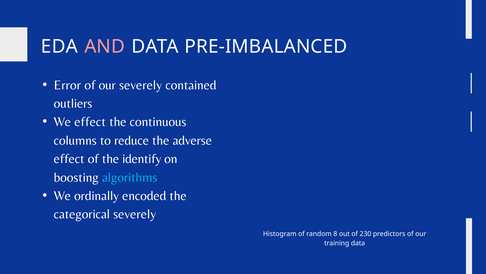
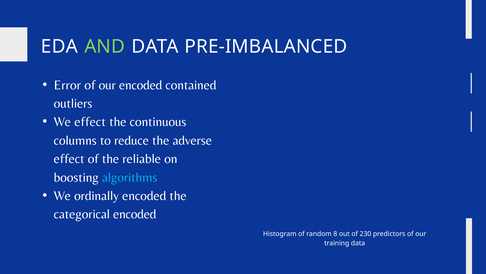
AND colour: pink -> light green (105, 47)
our severely: severely -> encoded (141, 85)
identify: identify -> reliable (142, 159)
categorical severely: severely -> encoded (135, 214)
